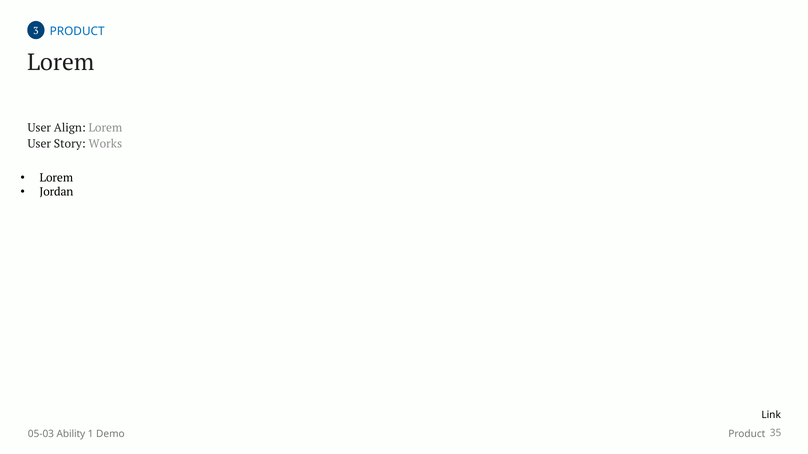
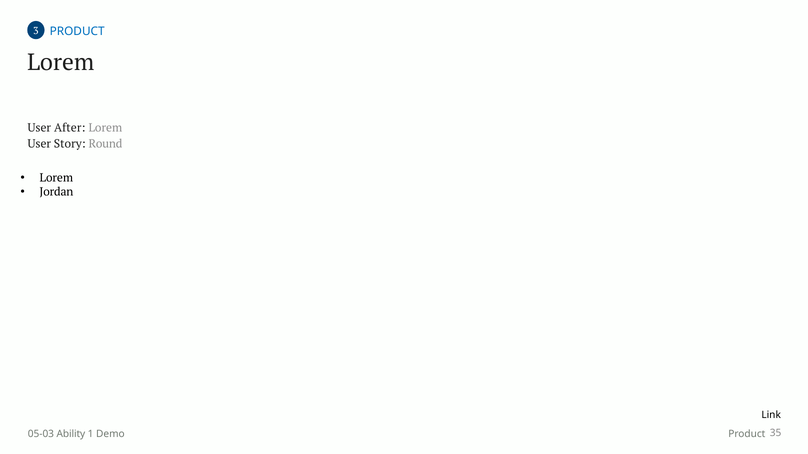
Align: Align -> After (70, 128)
Works: Works -> Round (105, 144)
